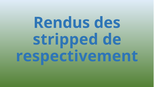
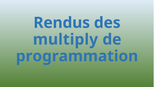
stripped: stripped -> multiply (65, 39)
respectivement: respectivement -> programmation (77, 56)
